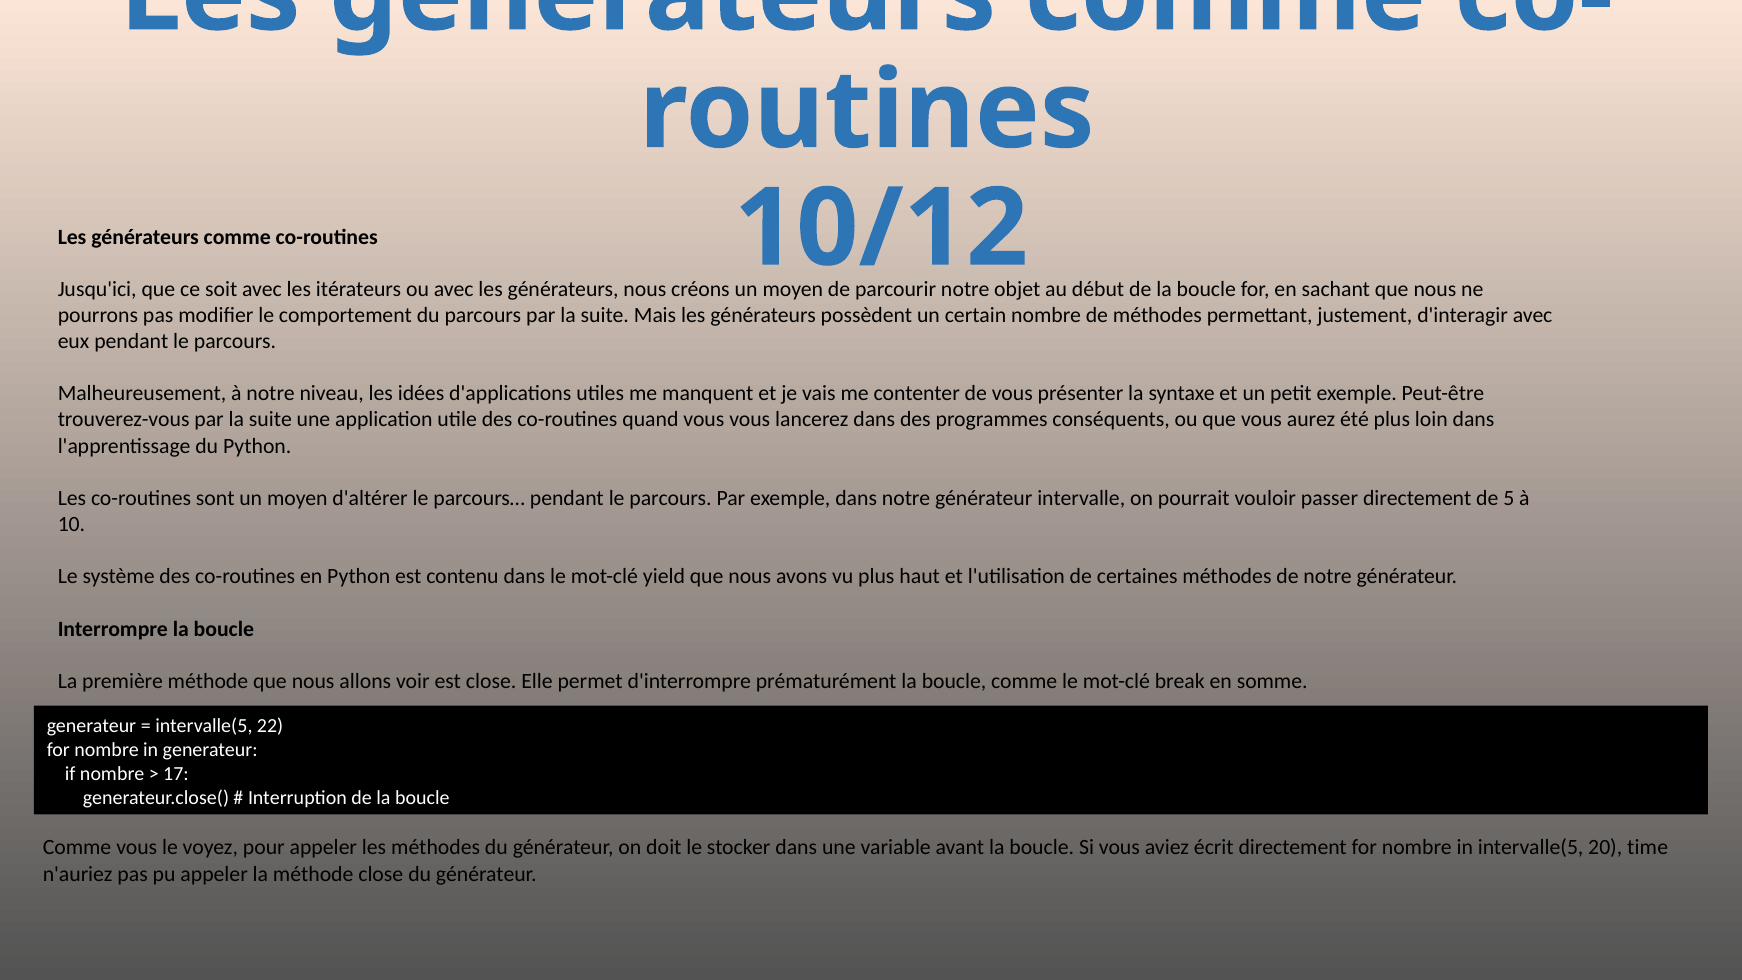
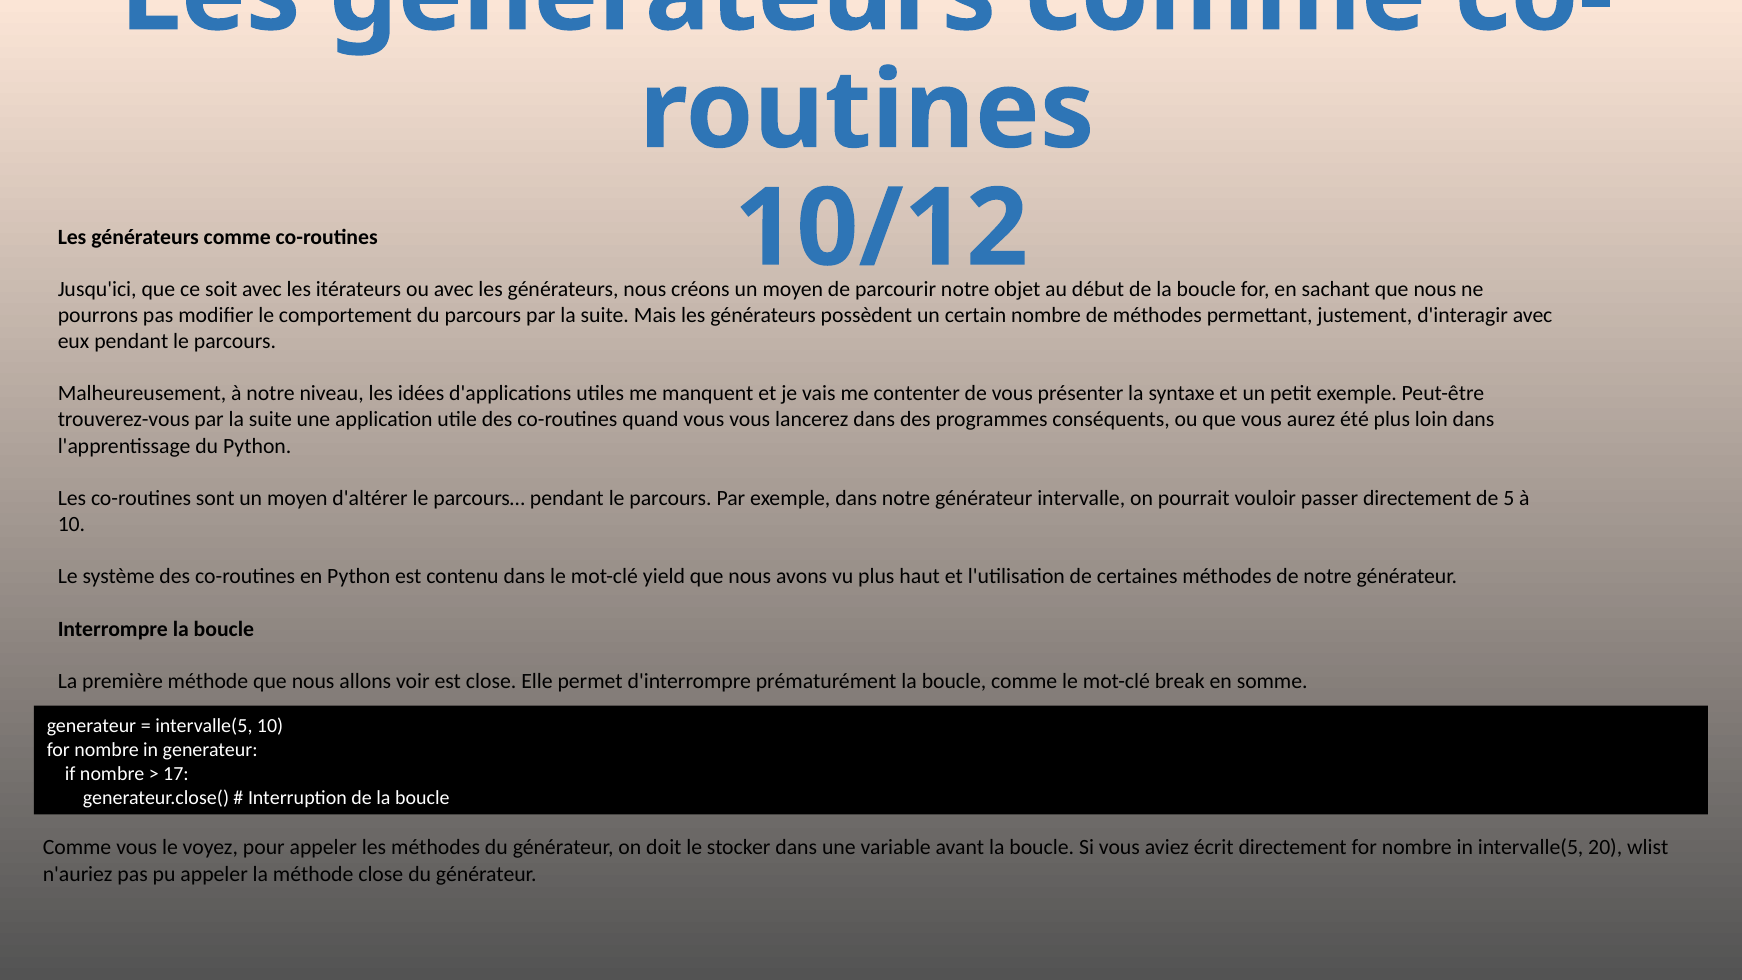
intervalle(5 22: 22 -> 10 (270, 725)
time: time -> wlist (1648, 848)
